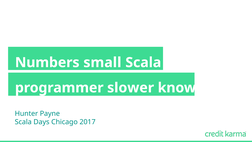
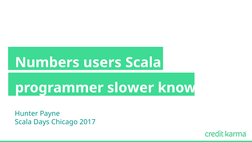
small: small -> users (102, 62)
